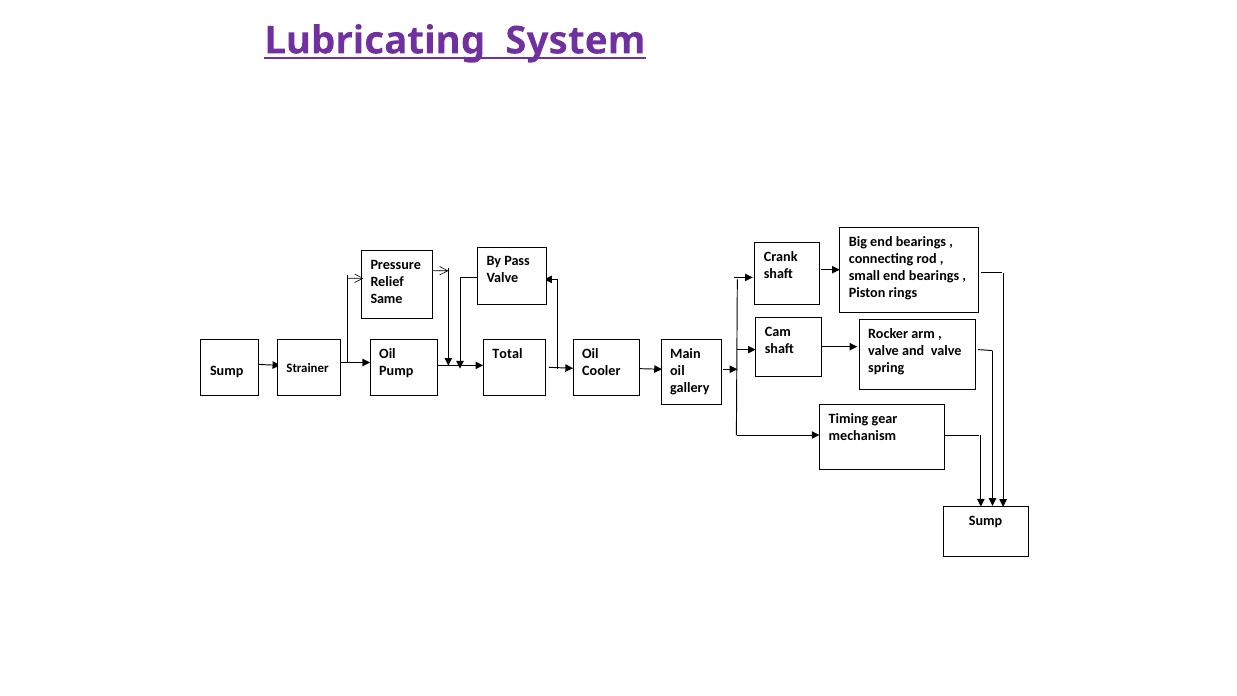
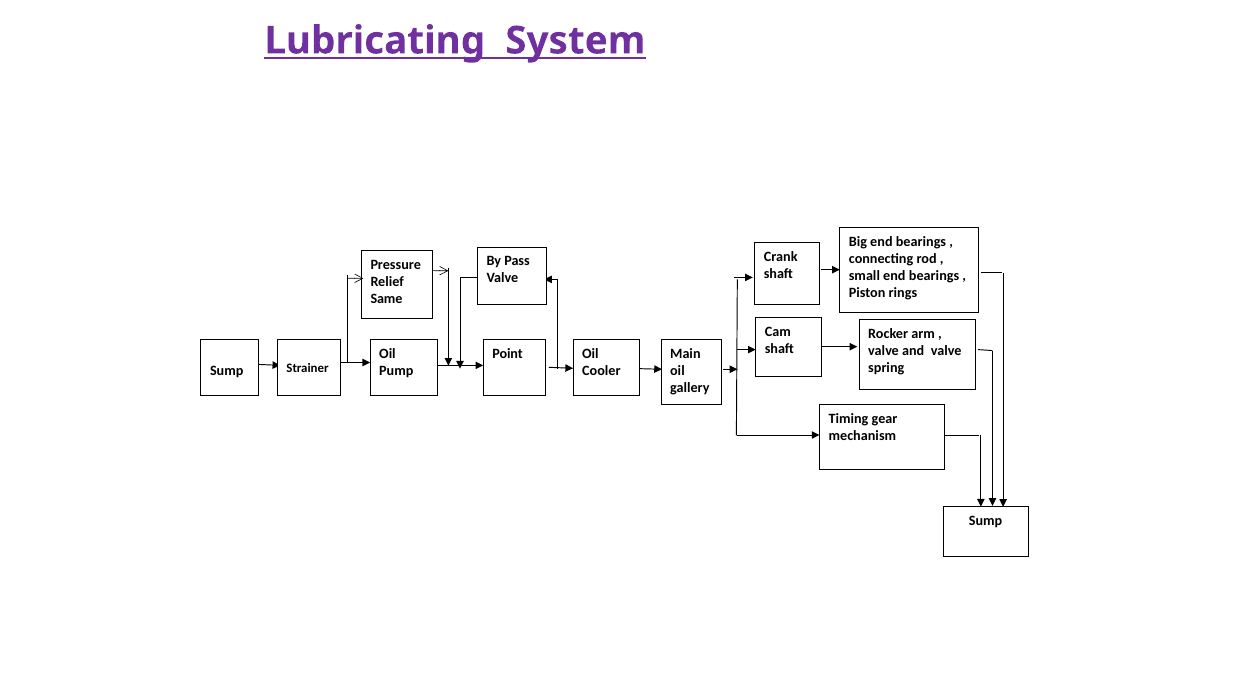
Total: Total -> Point (508, 354)
